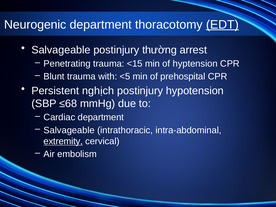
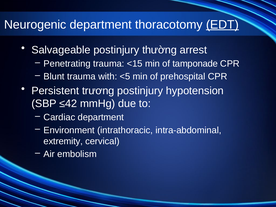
hyptension: hyptension -> tamponade (195, 64)
nghịch: nghịch -> trương (98, 91)
≤68: ≤68 -> ≤42 (68, 104)
Salvageable: Salvageable -> Environment (69, 130)
extremity underline: present -> none (63, 141)
